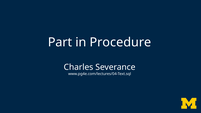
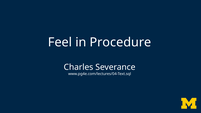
Part: Part -> Feel (60, 42)
